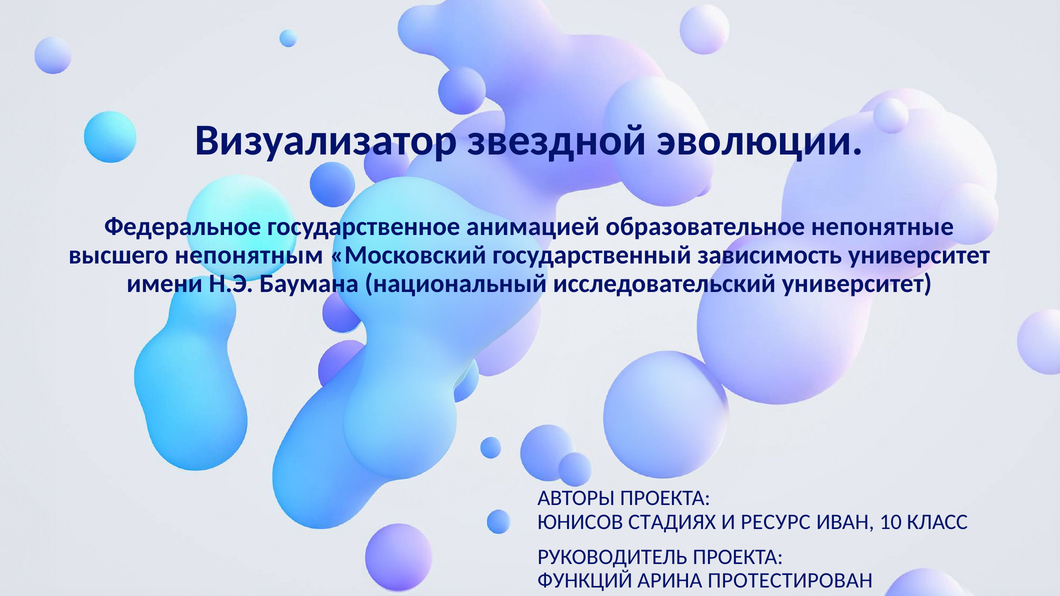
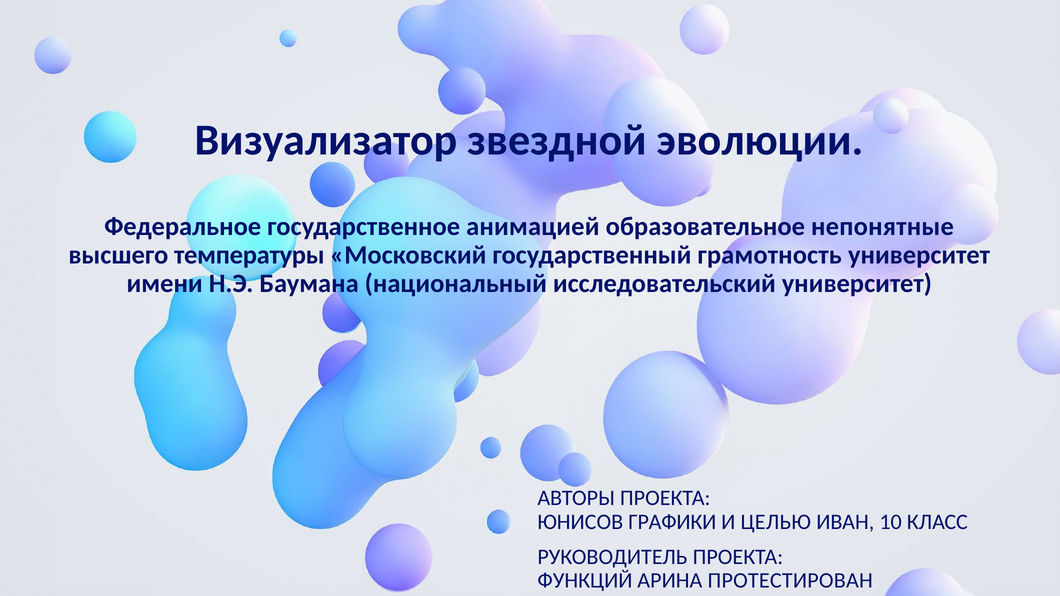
непонятным: непонятным -> температуры (249, 255)
зависимость: зависимость -> грамотность (770, 255)
СТАДИЯХ: СТАДИЯХ -> ГРАФИКИ (672, 522)
РЕСУРС: РЕСУРС -> ЦЕЛЬЮ (776, 522)
